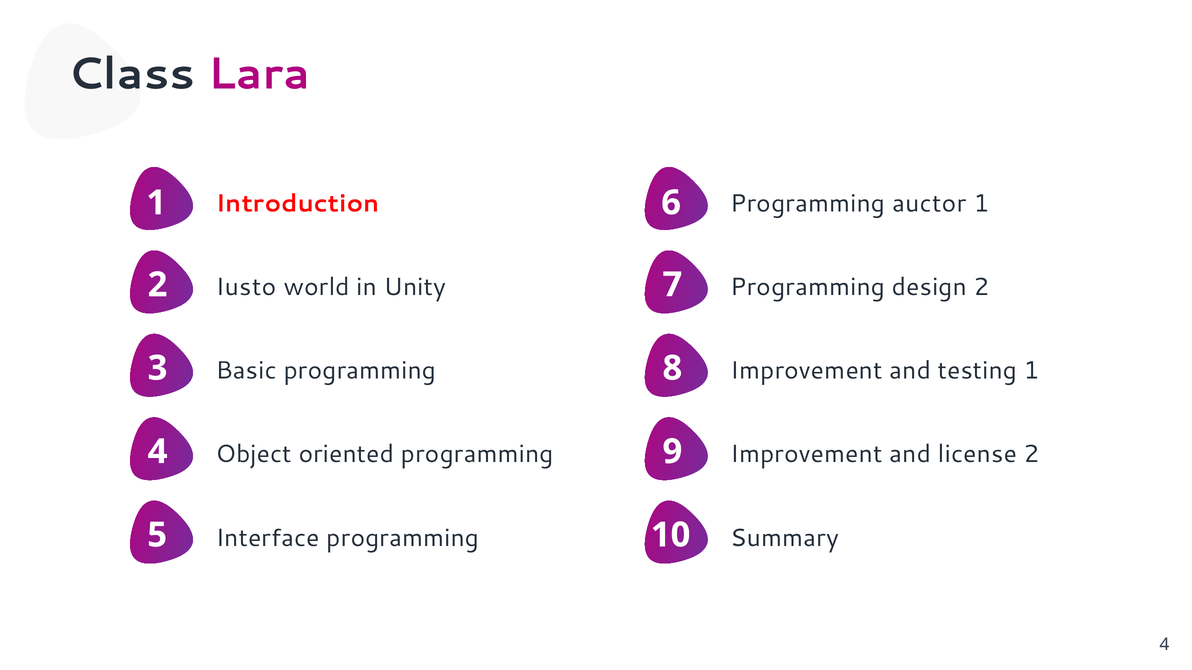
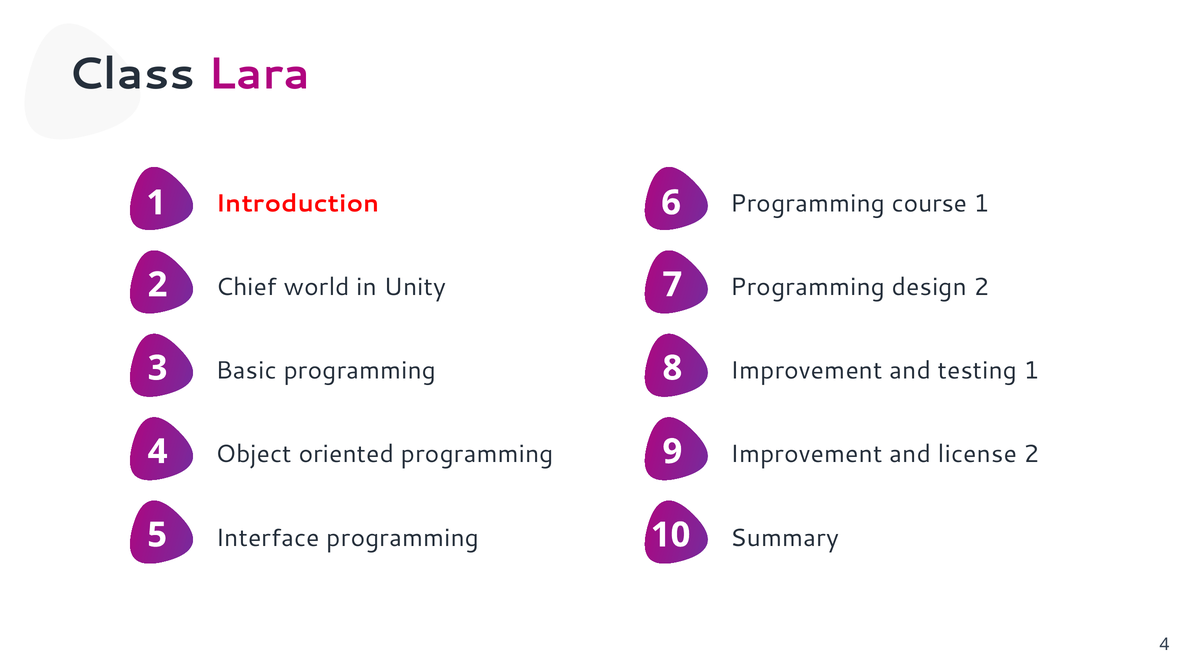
auctor: auctor -> course (929, 204)
Iusto: Iusto -> Chief (246, 287)
